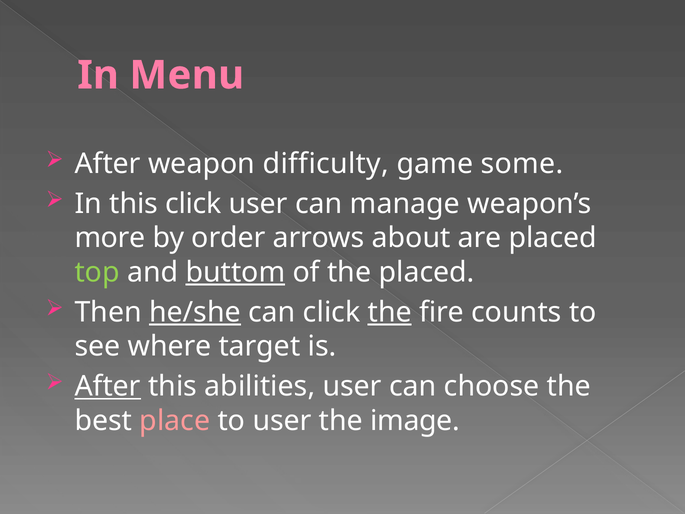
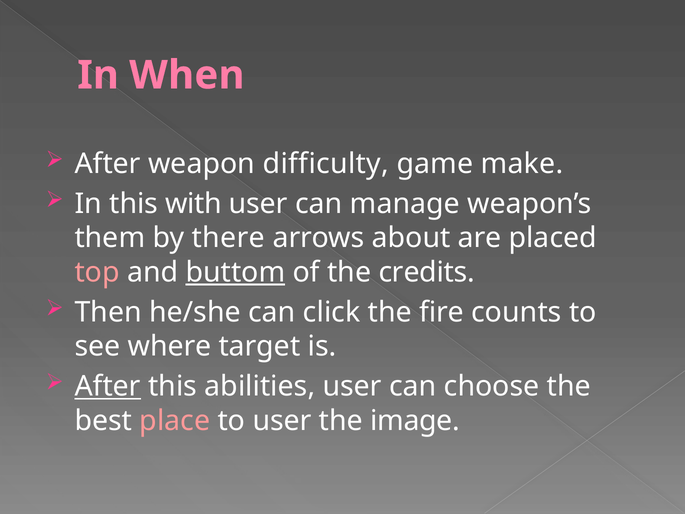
Menu: Menu -> When (187, 75)
some: some -> make (522, 164)
this click: click -> with (193, 204)
more: more -> them (110, 238)
order: order -> there (228, 238)
top colour: light green -> pink (97, 272)
the placed: placed -> credits (427, 272)
he/she underline: present -> none (195, 312)
the underline: present -> none (390, 312)
